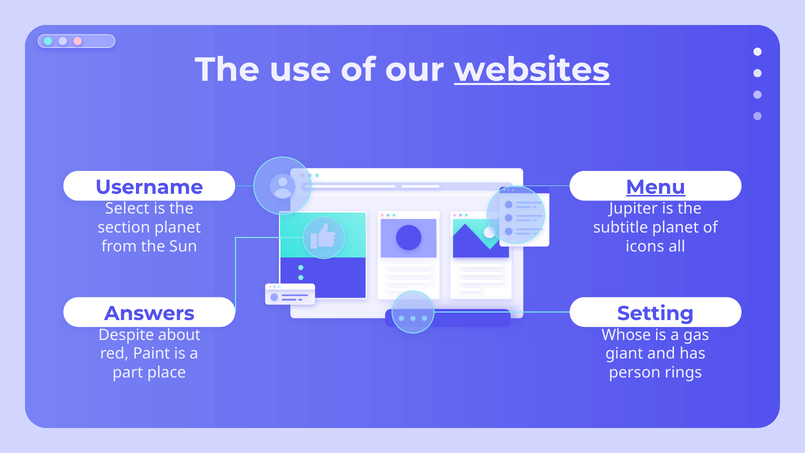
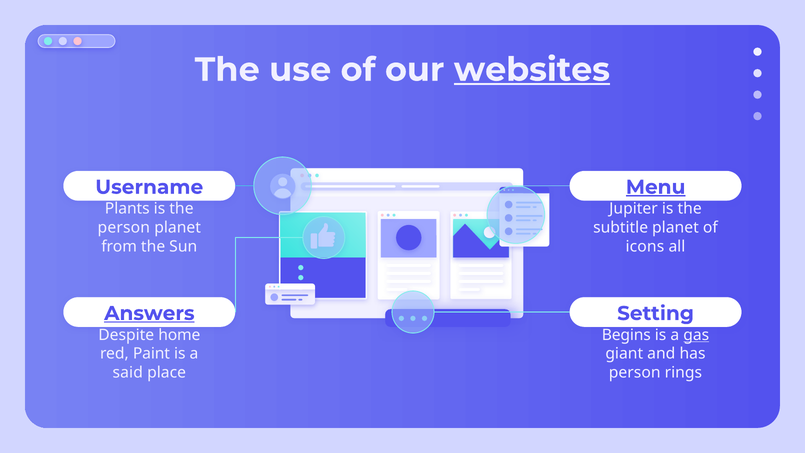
Select: Select -> Plants (127, 209)
section: section -> person (124, 227)
Answers underline: none -> present (149, 313)
about: about -> home (179, 335)
Whose: Whose -> Begins (626, 335)
gas underline: none -> present (696, 335)
part: part -> said (128, 372)
